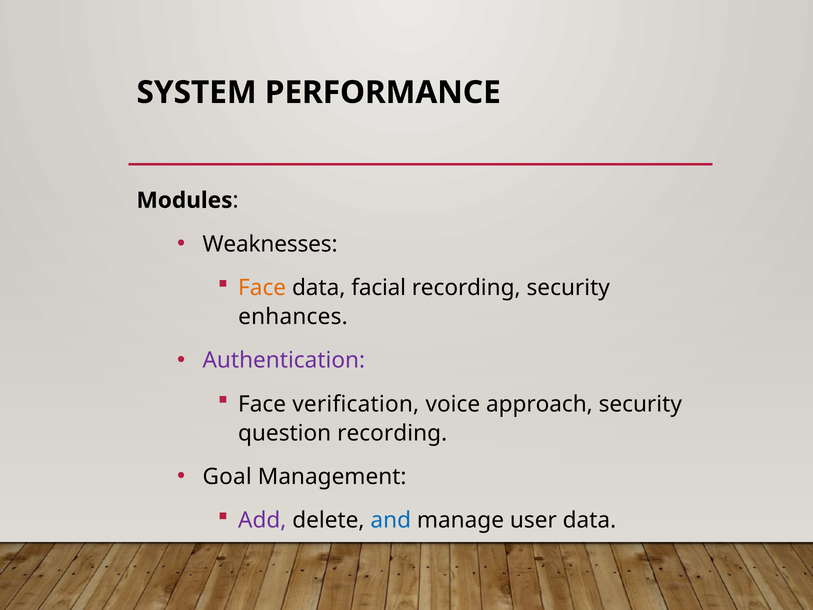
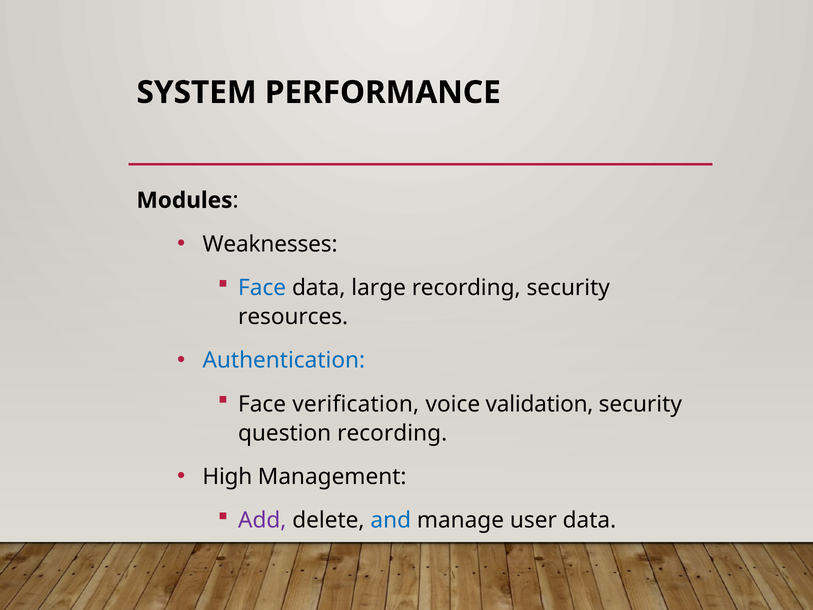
Face colour: orange -> blue (262, 288)
facial: facial -> large (379, 288)
enhances: enhances -> resources (293, 317)
Authentication colour: purple -> blue (284, 360)
approach: approach -> validation (540, 404)
Goal: Goal -> High (227, 477)
